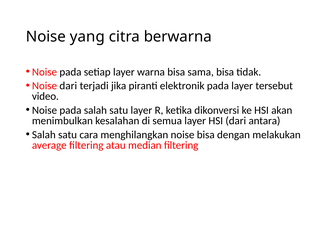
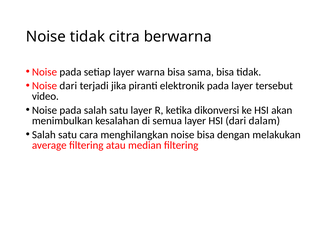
Noise yang: yang -> tidak (87, 37)
antara: antara -> dalam (264, 121)
